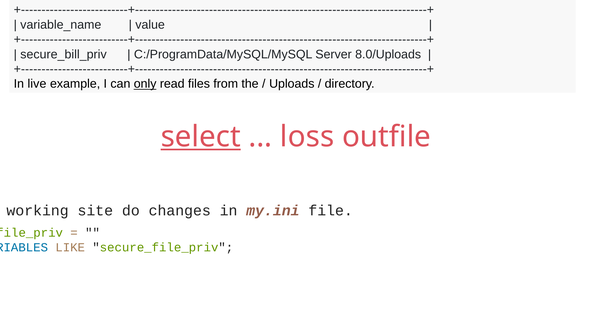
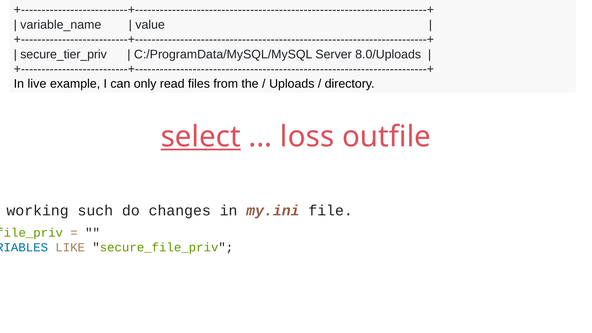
secure_bill_priv: secure_bill_priv -> secure_tier_priv (64, 54)
only underline: present -> none (145, 84)
site: site -> such (95, 211)
